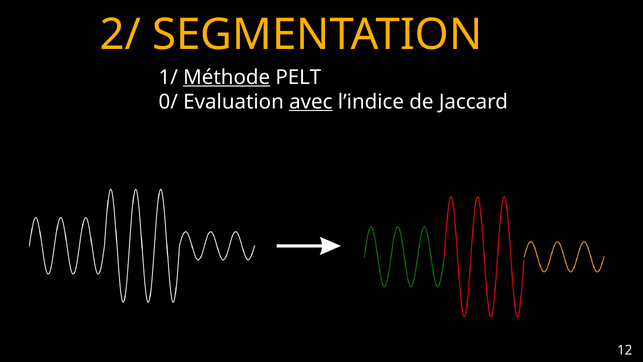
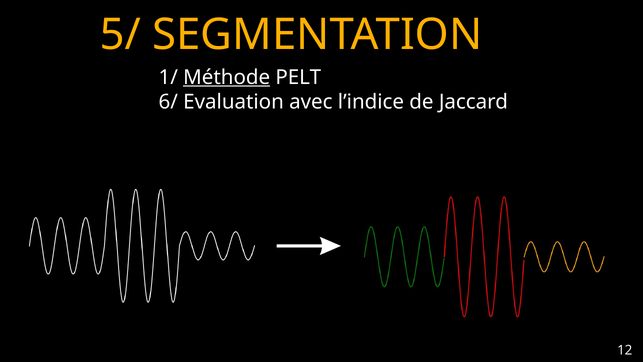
2/: 2/ -> 5/ (120, 35)
0/: 0/ -> 6/ (168, 102)
avec underline: present -> none (311, 102)
